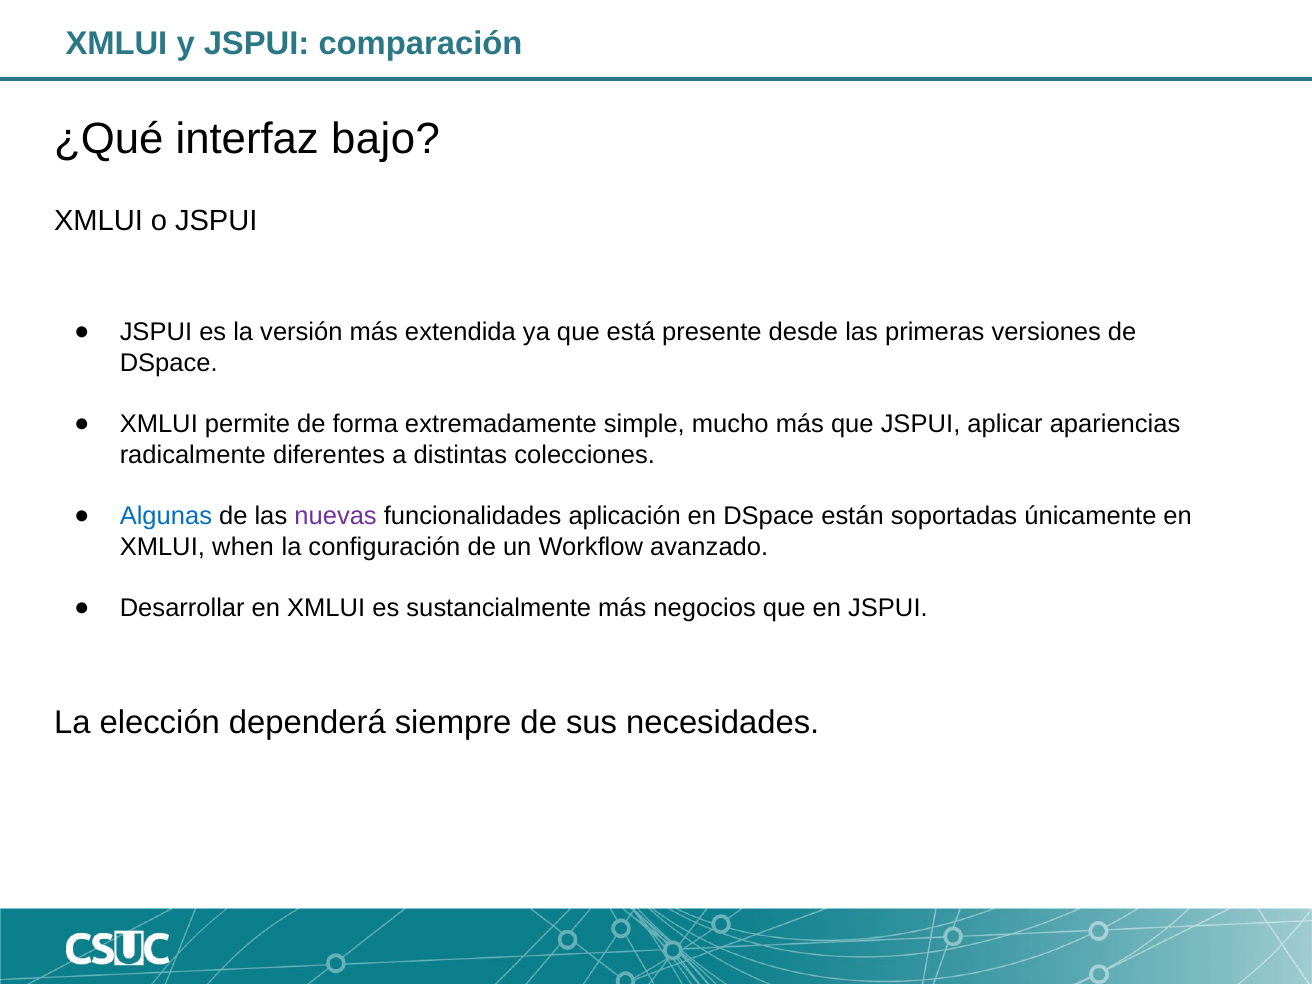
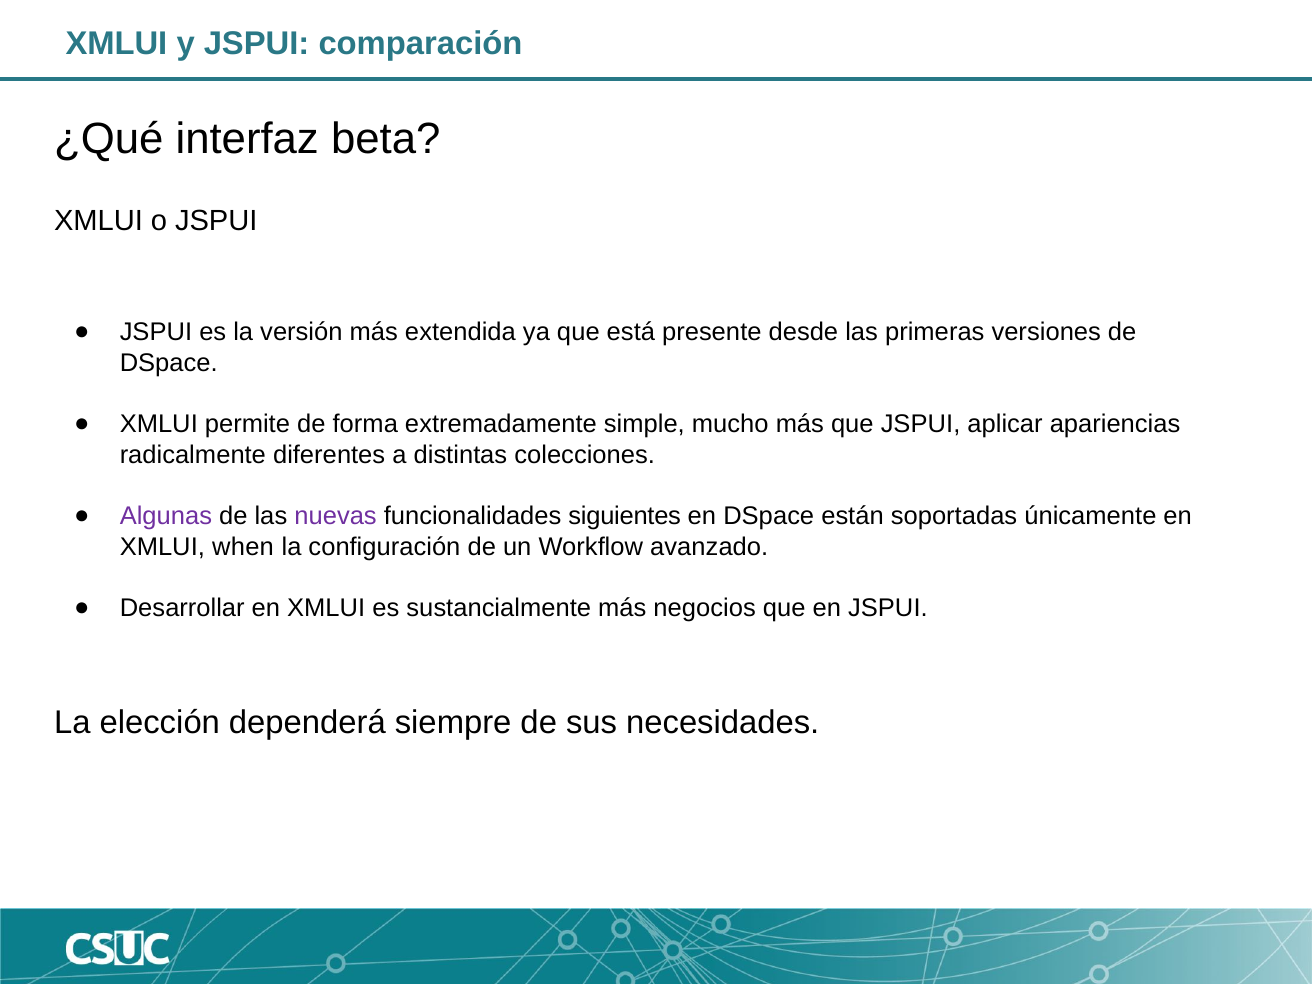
bajo: bajo -> beta (386, 139)
Algunas colour: blue -> purple (166, 516)
aplicación: aplicación -> siguientes (625, 516)
